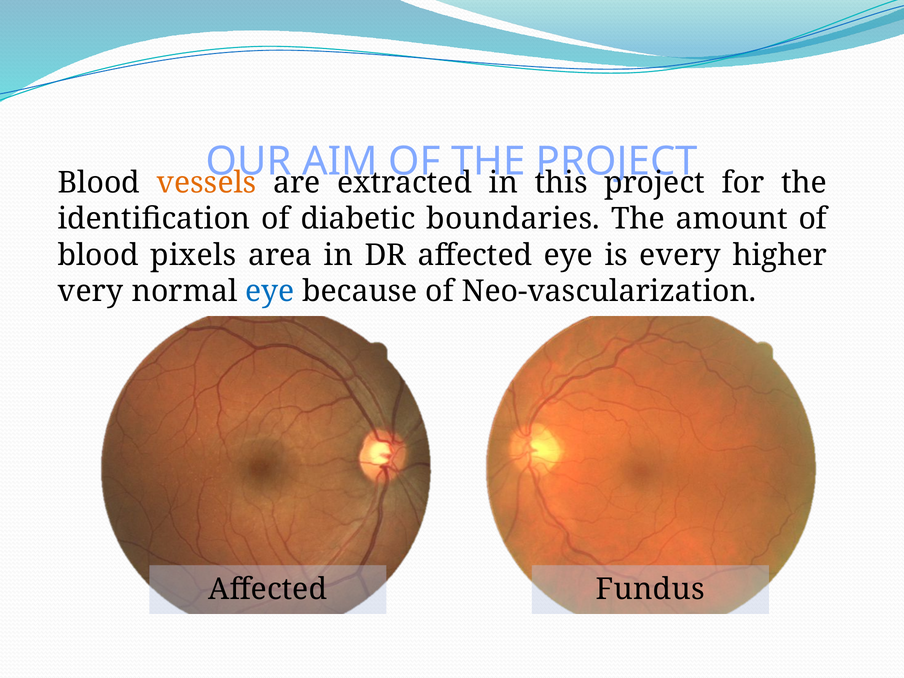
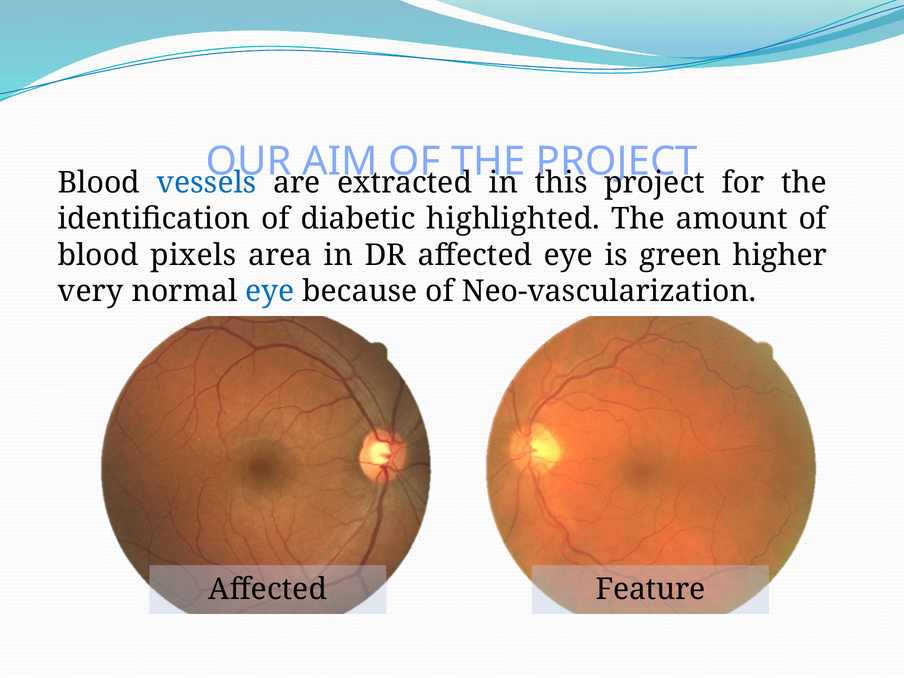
vessels colour: orange -> blue (207, 183)
boundaries: boundaries -> highlighted (513, 219)
every: every -> green (680, 255)
Fundus: Fundus -> Feature (650, 589)
